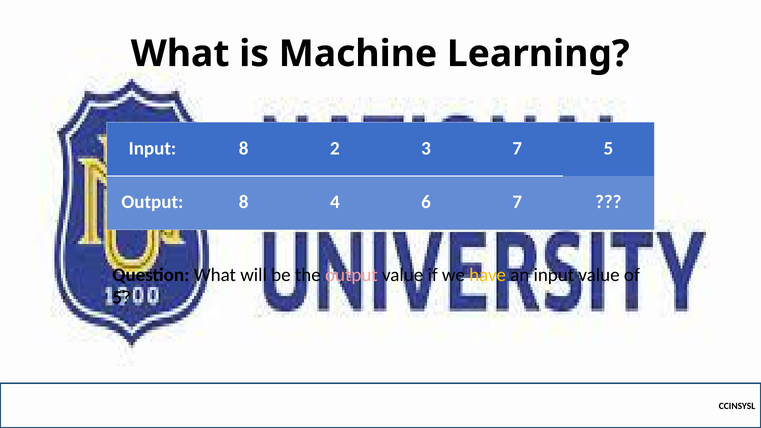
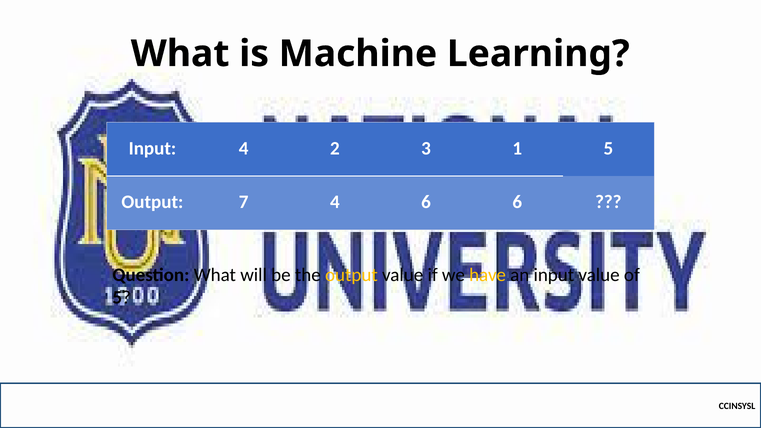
Input 8: 8 -> 4 (244, 149)
3 7: 7 -> 1 (517, 149)
Output 8: 8 -> 7 (244, 202)
6 7: 7 -> 6 (517, 202)
output colour: pink -> yellow (351, 275)
